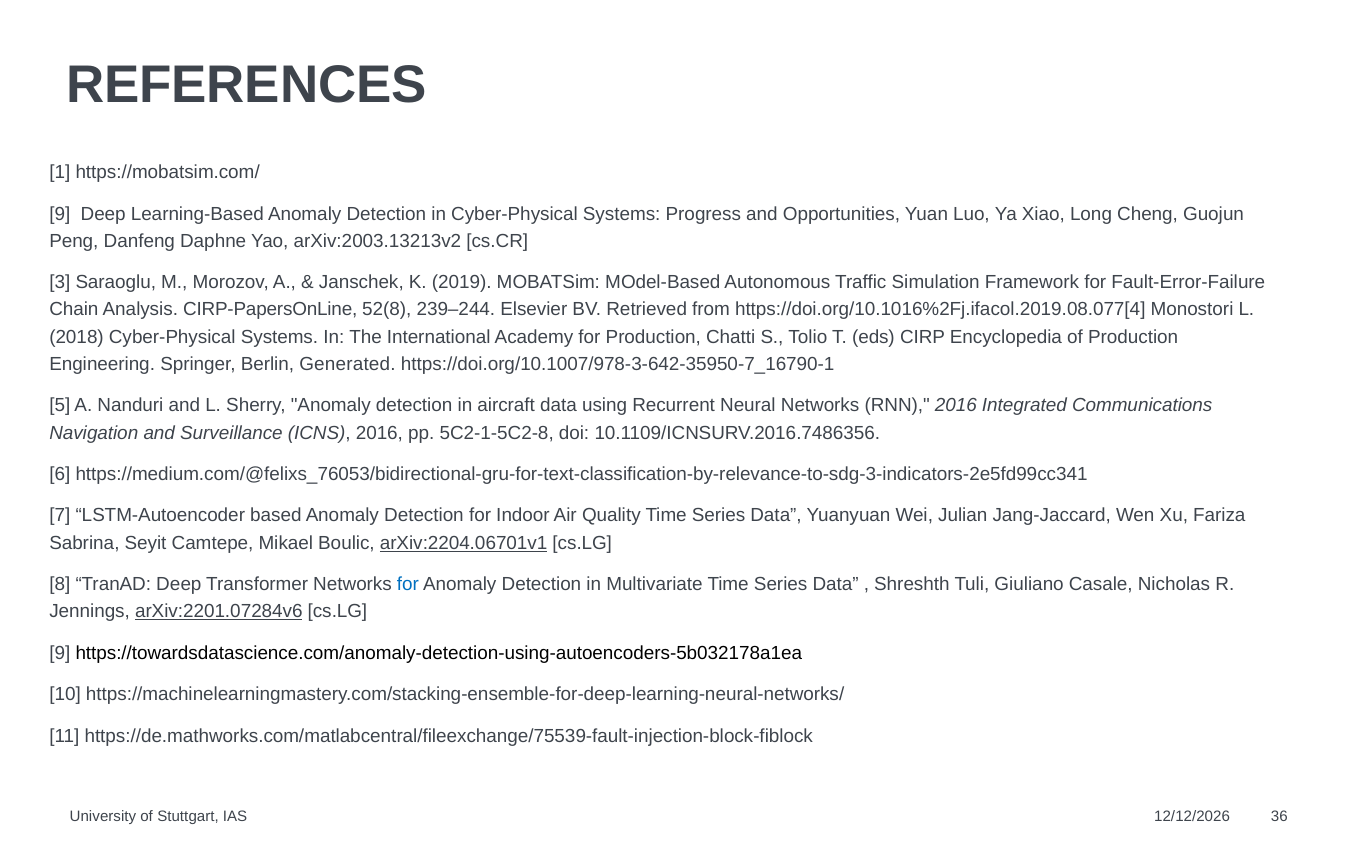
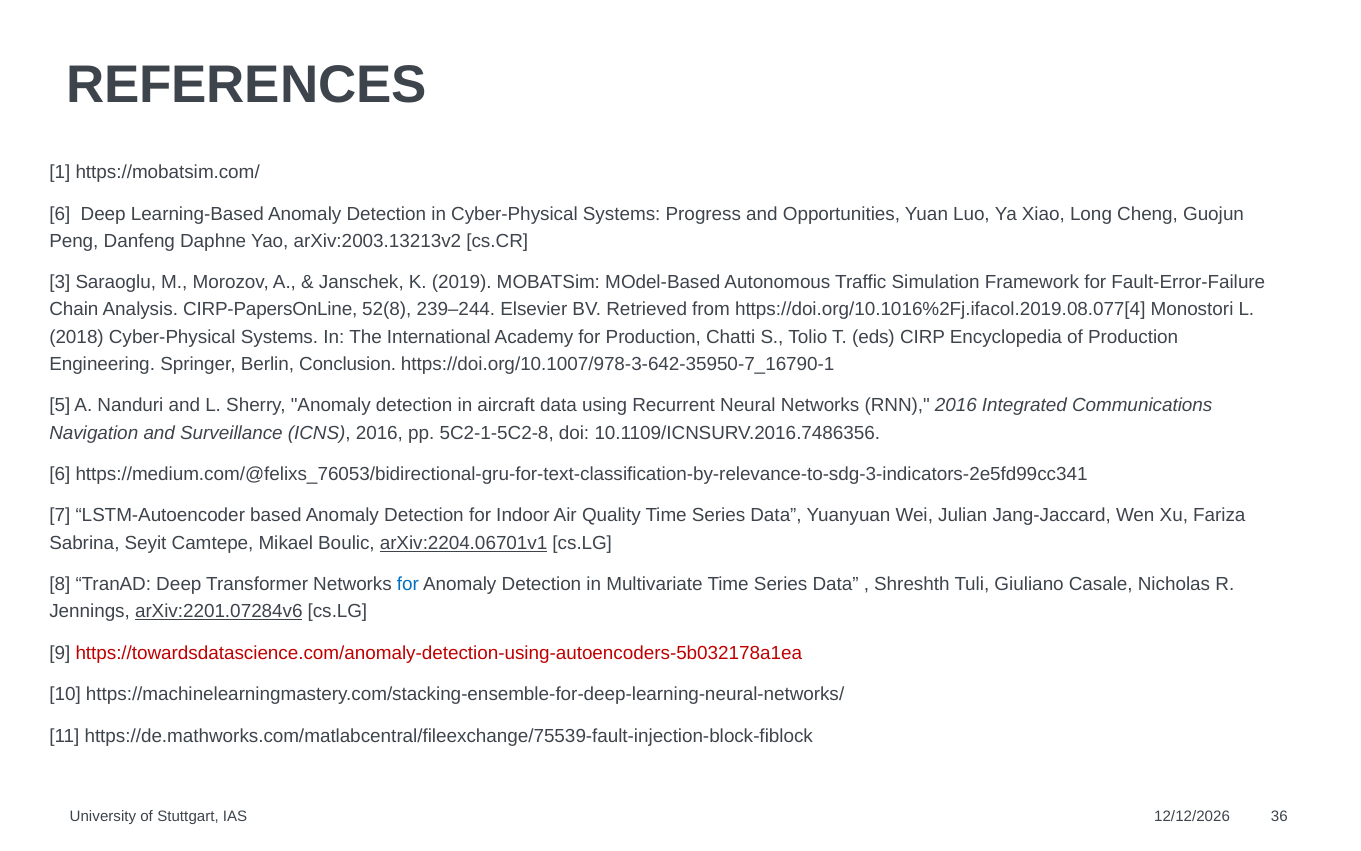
9: 9 -> 6 (60, 214)
Generated: Generated -> Conclusion (348, 364)
https://towardsdatascience.com/anomaly-detection-using-autoencoders-5b032178a1ea colour: black -> red (439, 653)
